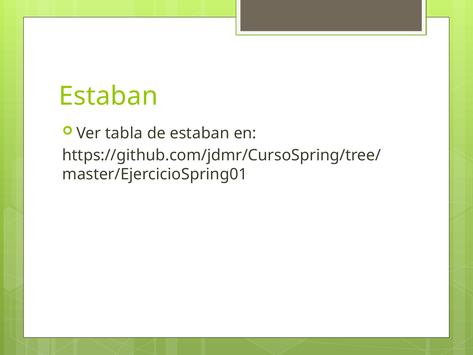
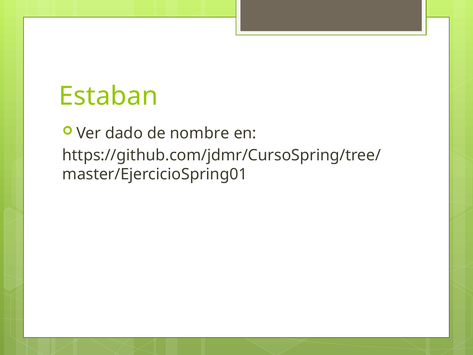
tabla: tabla -> dado (124, 133)
de estaban: estaban -> nombre (200, 133)
